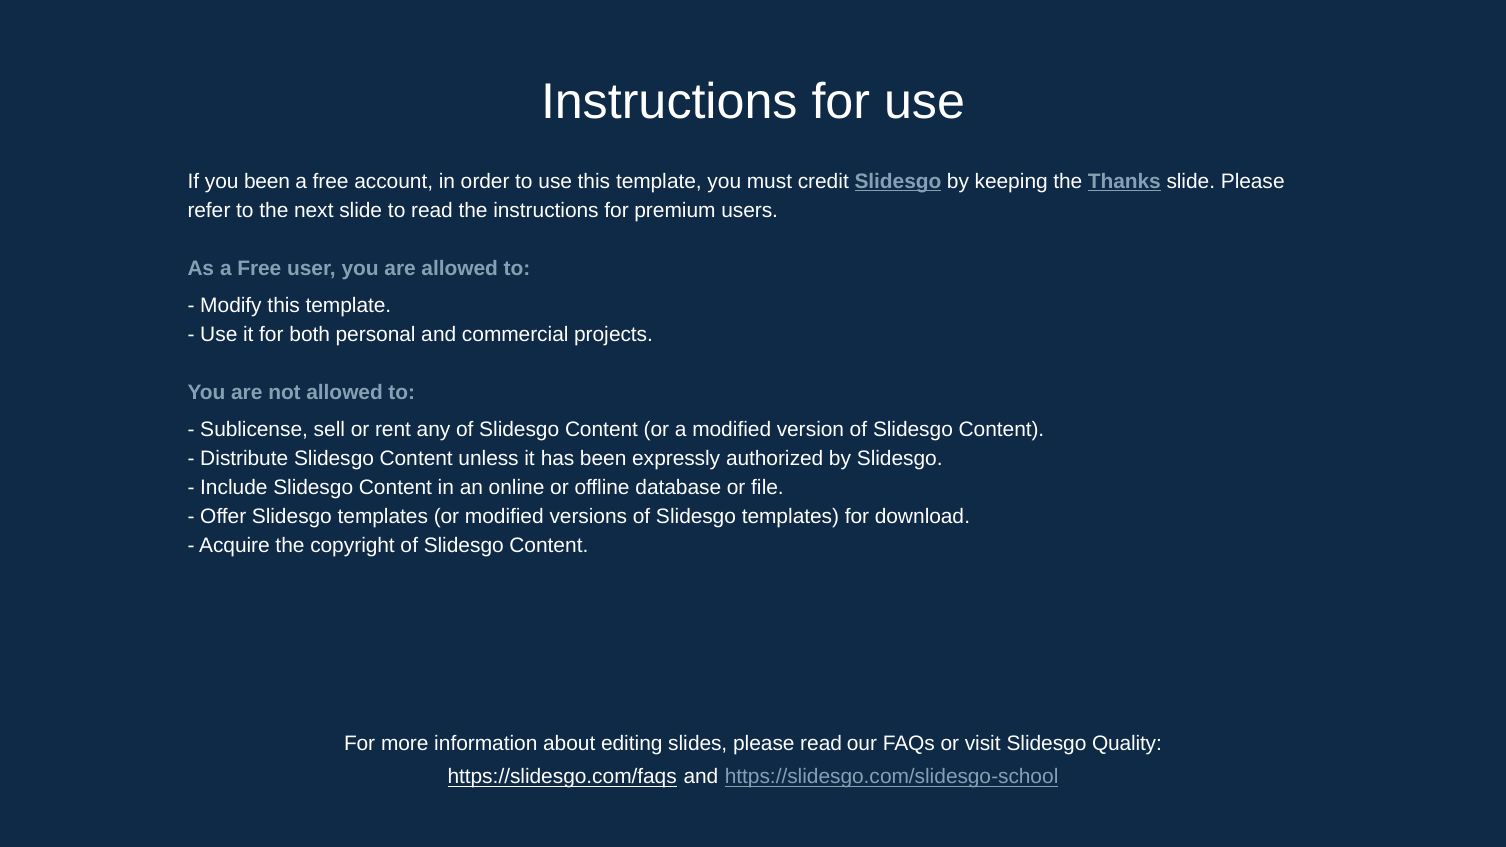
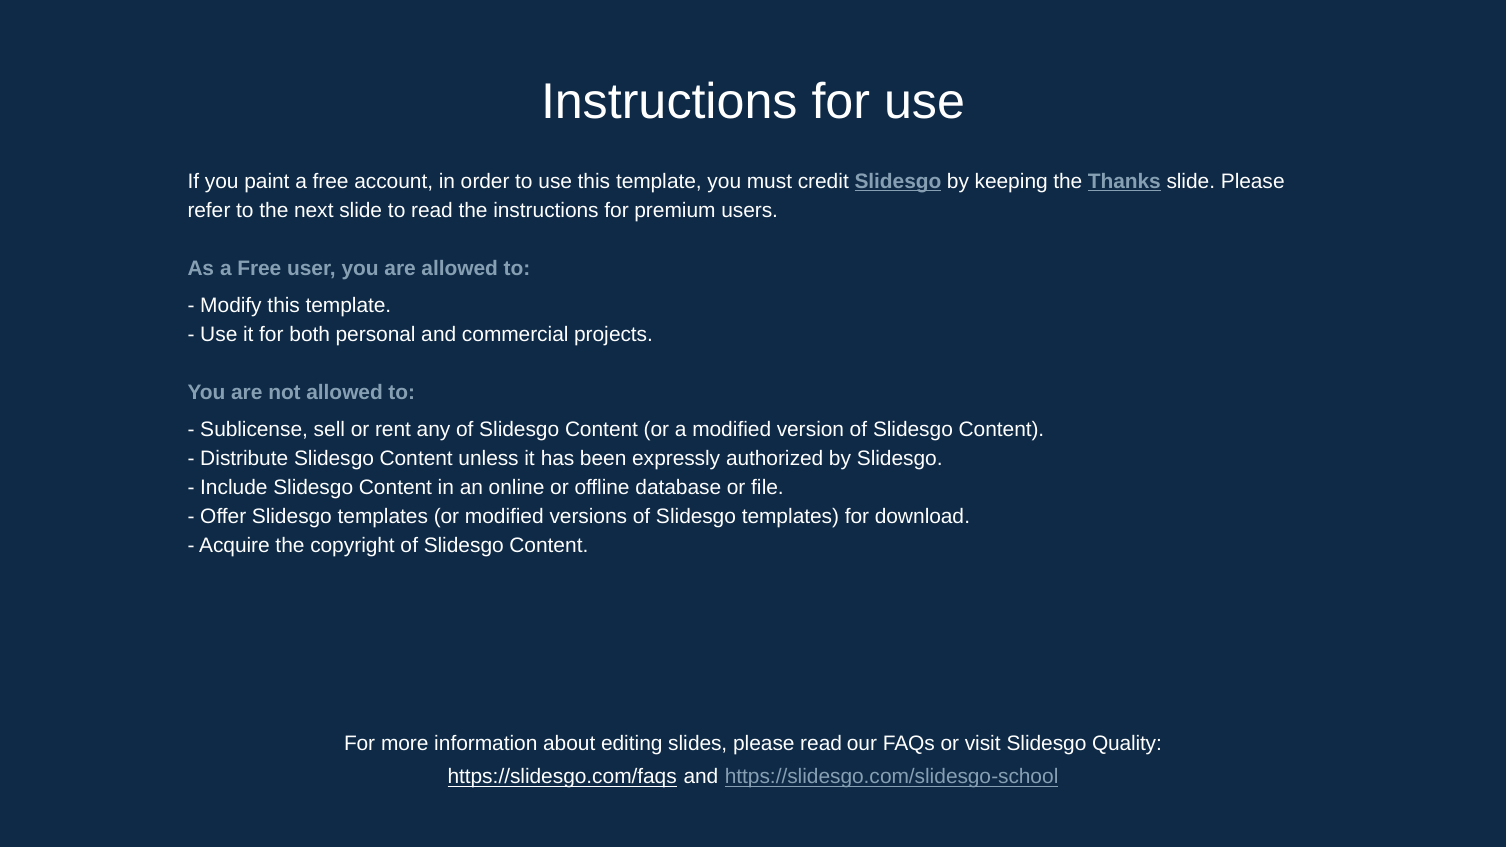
you been: been -> paint (267, 182)
